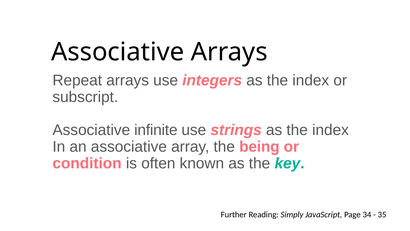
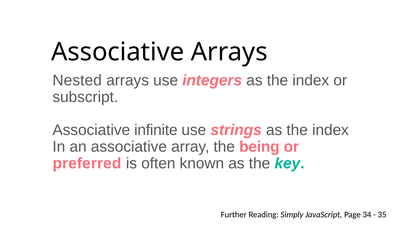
Repeat: Repeat -> Nested (77, 80)
condition: condition -> preferred (87, 163)
